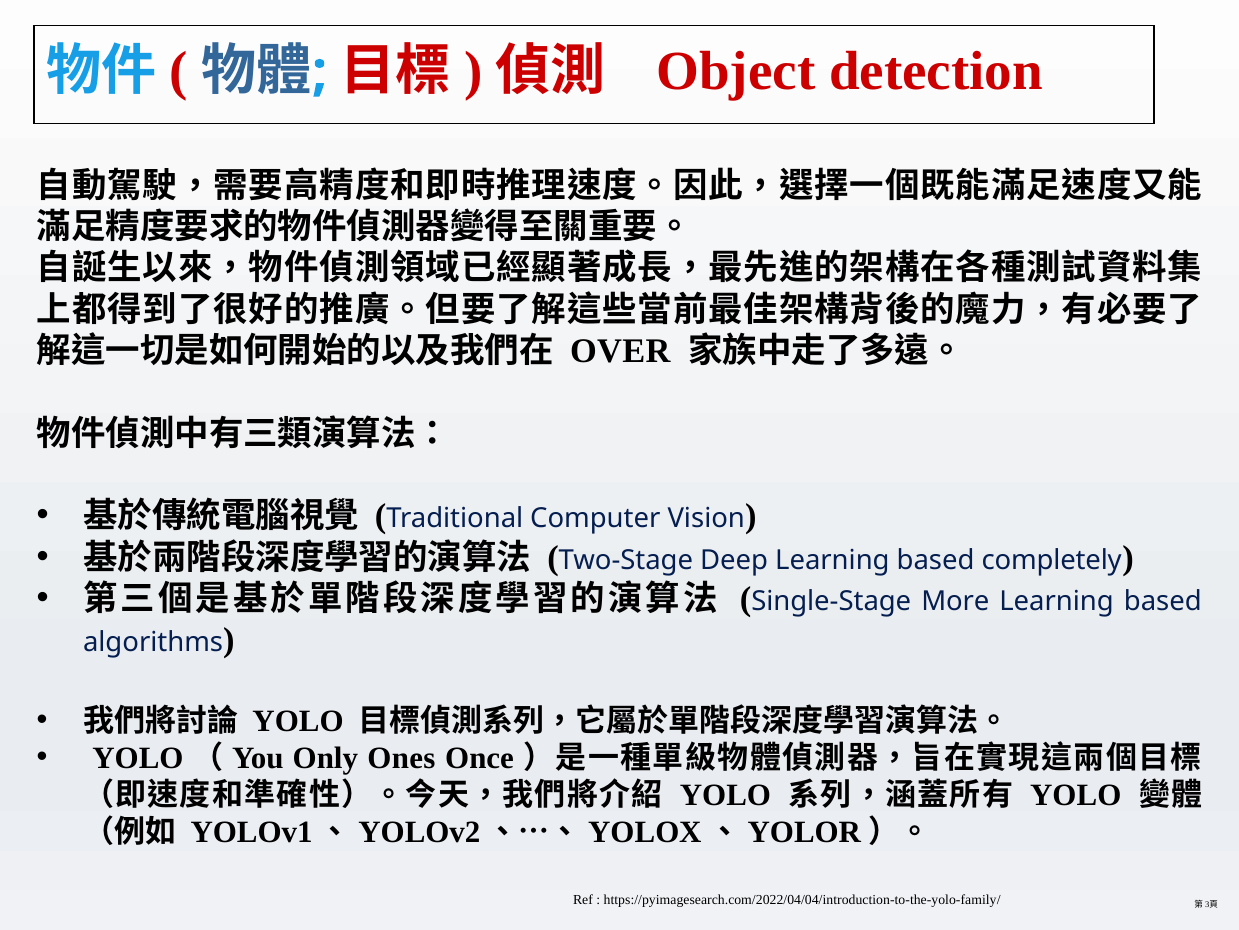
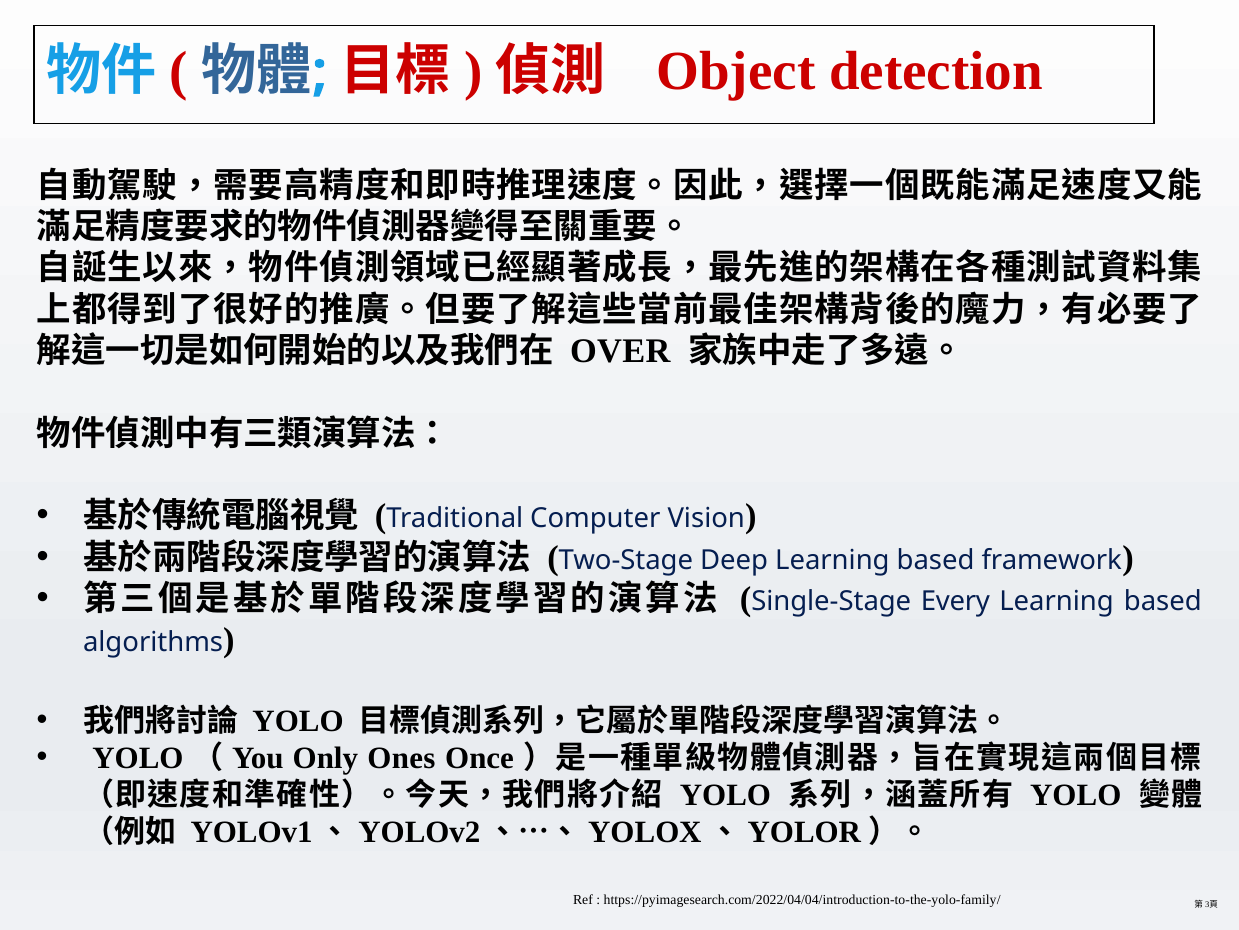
completely: completely -> framework (1052, 560)
More: More -> Every (955, 601)
